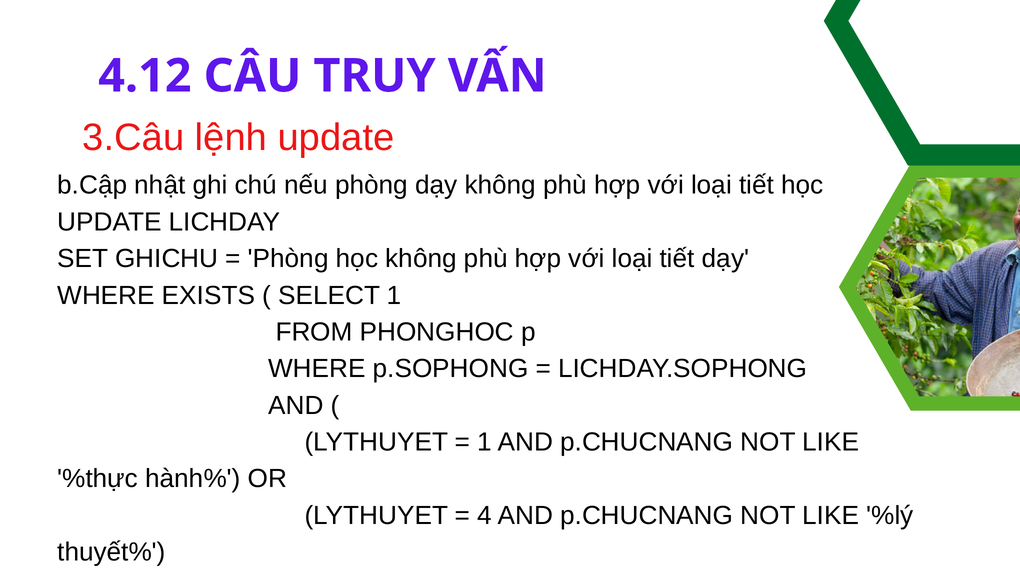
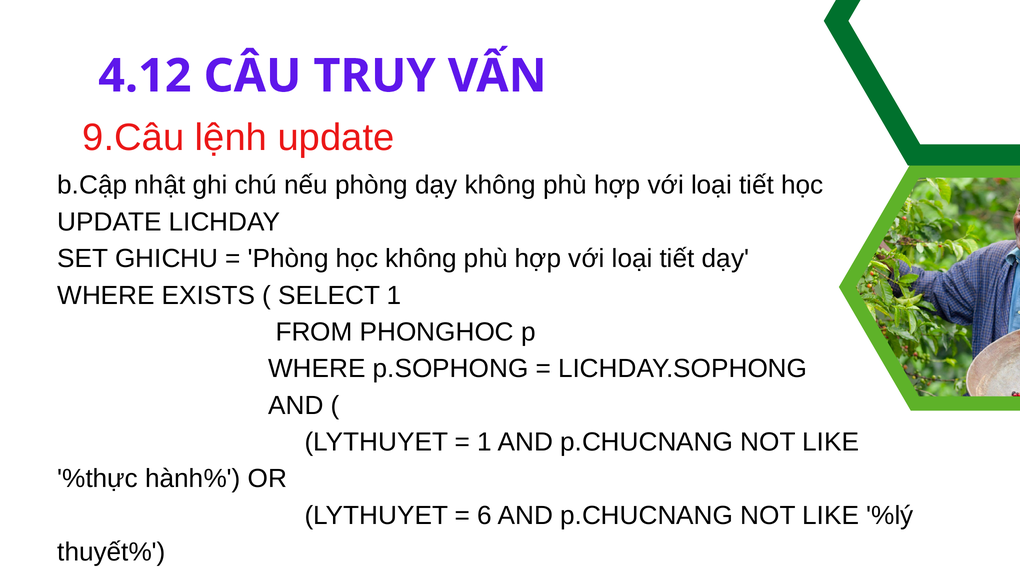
3.Câu: 3.Câu -> 9.Câu (133, 138)
4: 4 -> 6 (485, 515)
